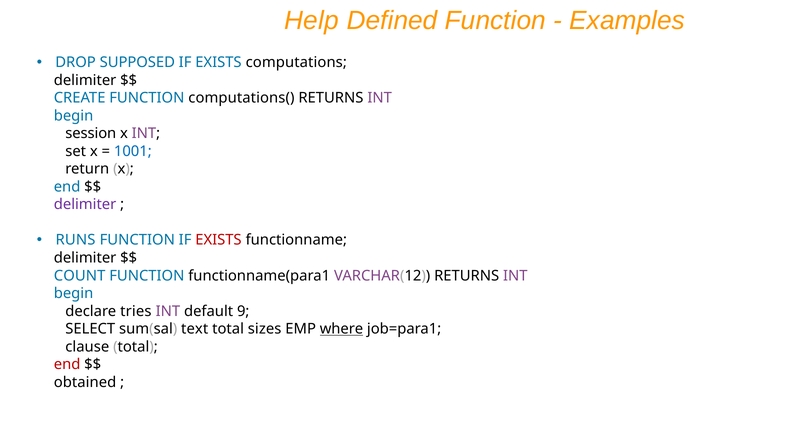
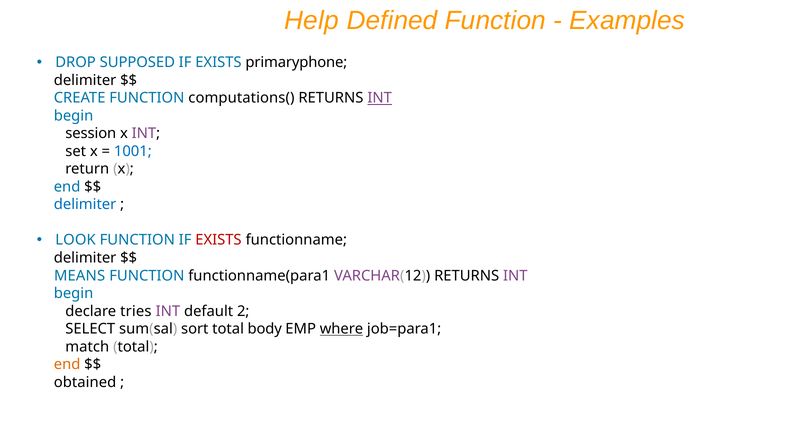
computations: computations -> primaryphone (296, 63)
INT underline: none -> present (380, 98)
delimiter colour: purple -> blue (85, 205)
RUNS: RUNS -> LOOK (76, 240)
COUNT: COUNT -> MEANS (80, 276)
9: 9 -> 2 (243, 311)
text: text -> sort (195, 329)
sizes: sizes -> body (265, 329)
clause: clause -> match (87, 347)
end colour: red -> orange (67, 365)
